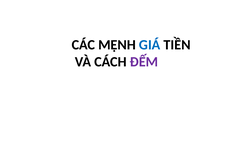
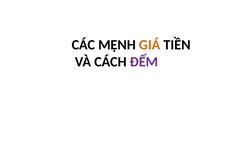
GIÁ colour: blue -> orange (150, 45)
